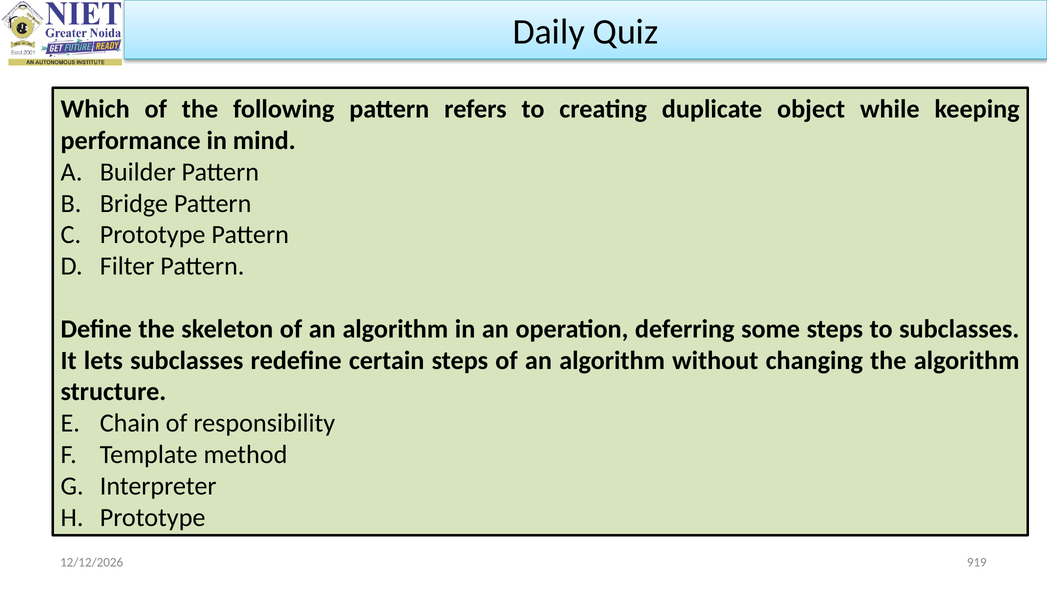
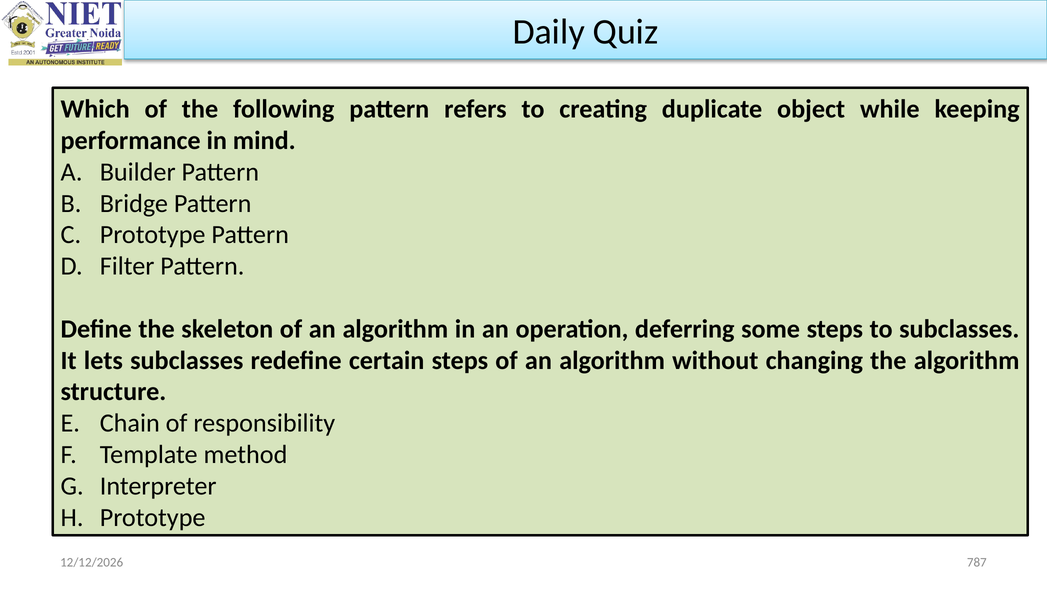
919: 919 -> 787 (977, 562)
